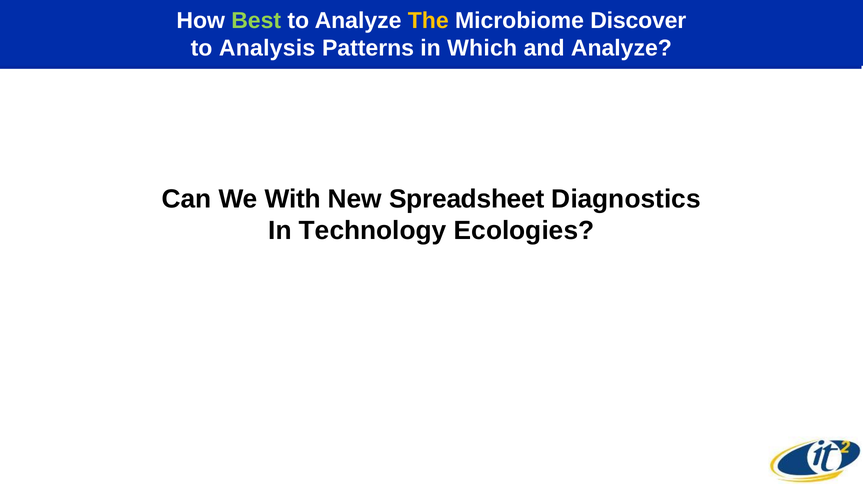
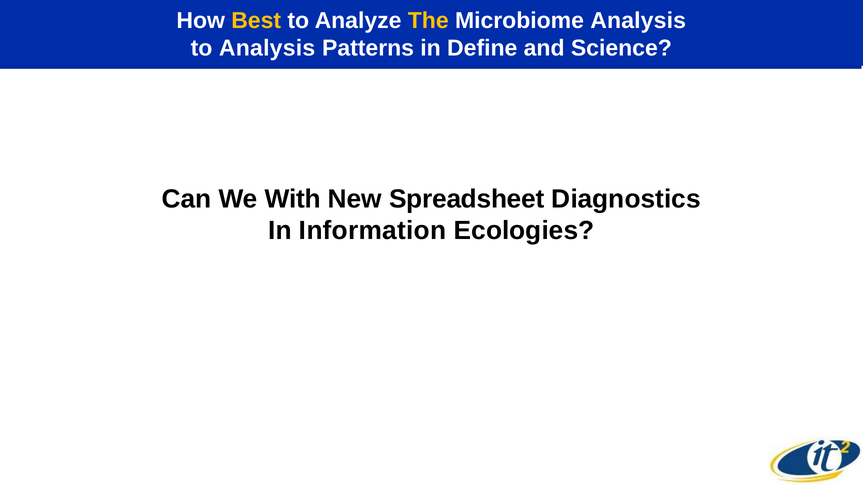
Best colour: light green -> yellow (256, 21)
Microbiome Discover: Discover -> Analysis (638, 21)
Which: Which -> Define (482, 48)
and Analyze: Analyze -> Science (621, 48)
Technology: Technology -> Information (373, 231)
